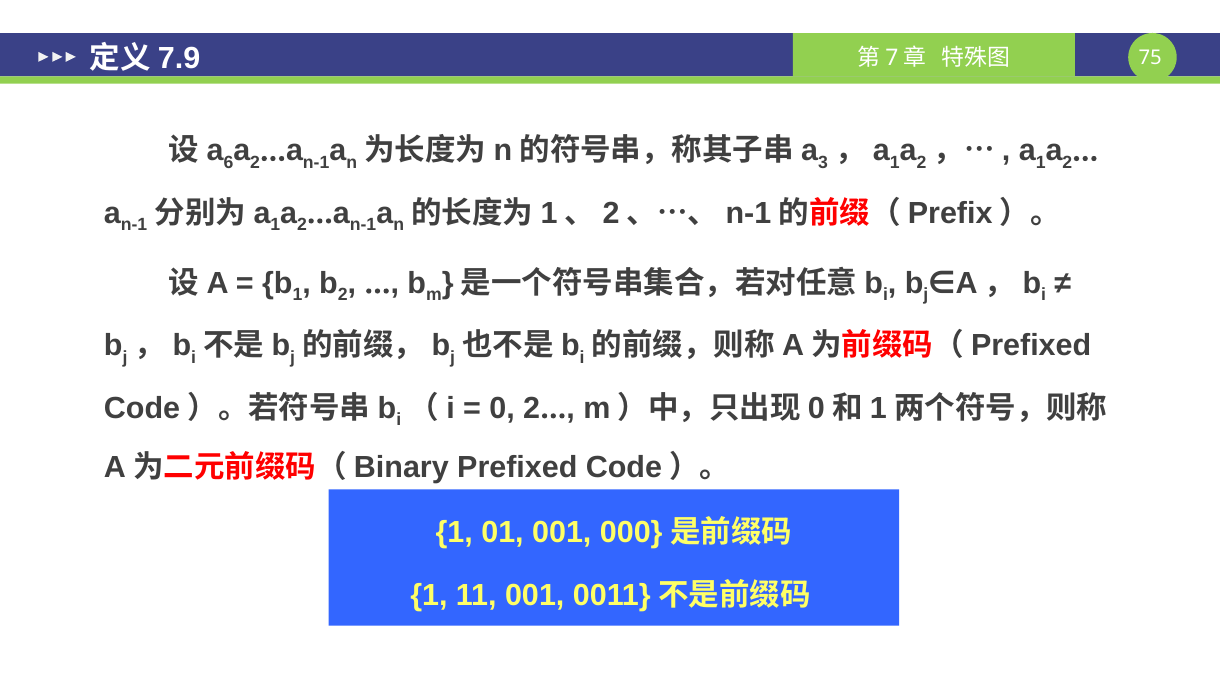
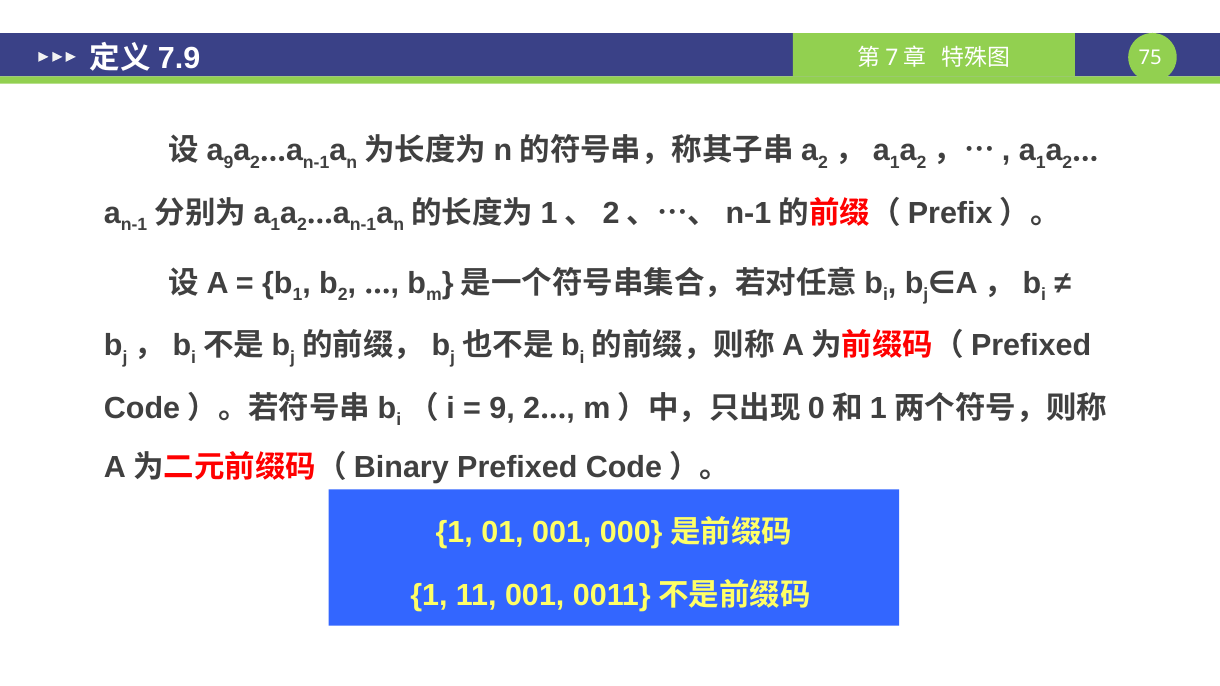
6: 6 -> 9 (228, 162)
3: 3 -> 2 (823, 162)
0: 0 -> 9 (502, 408)
